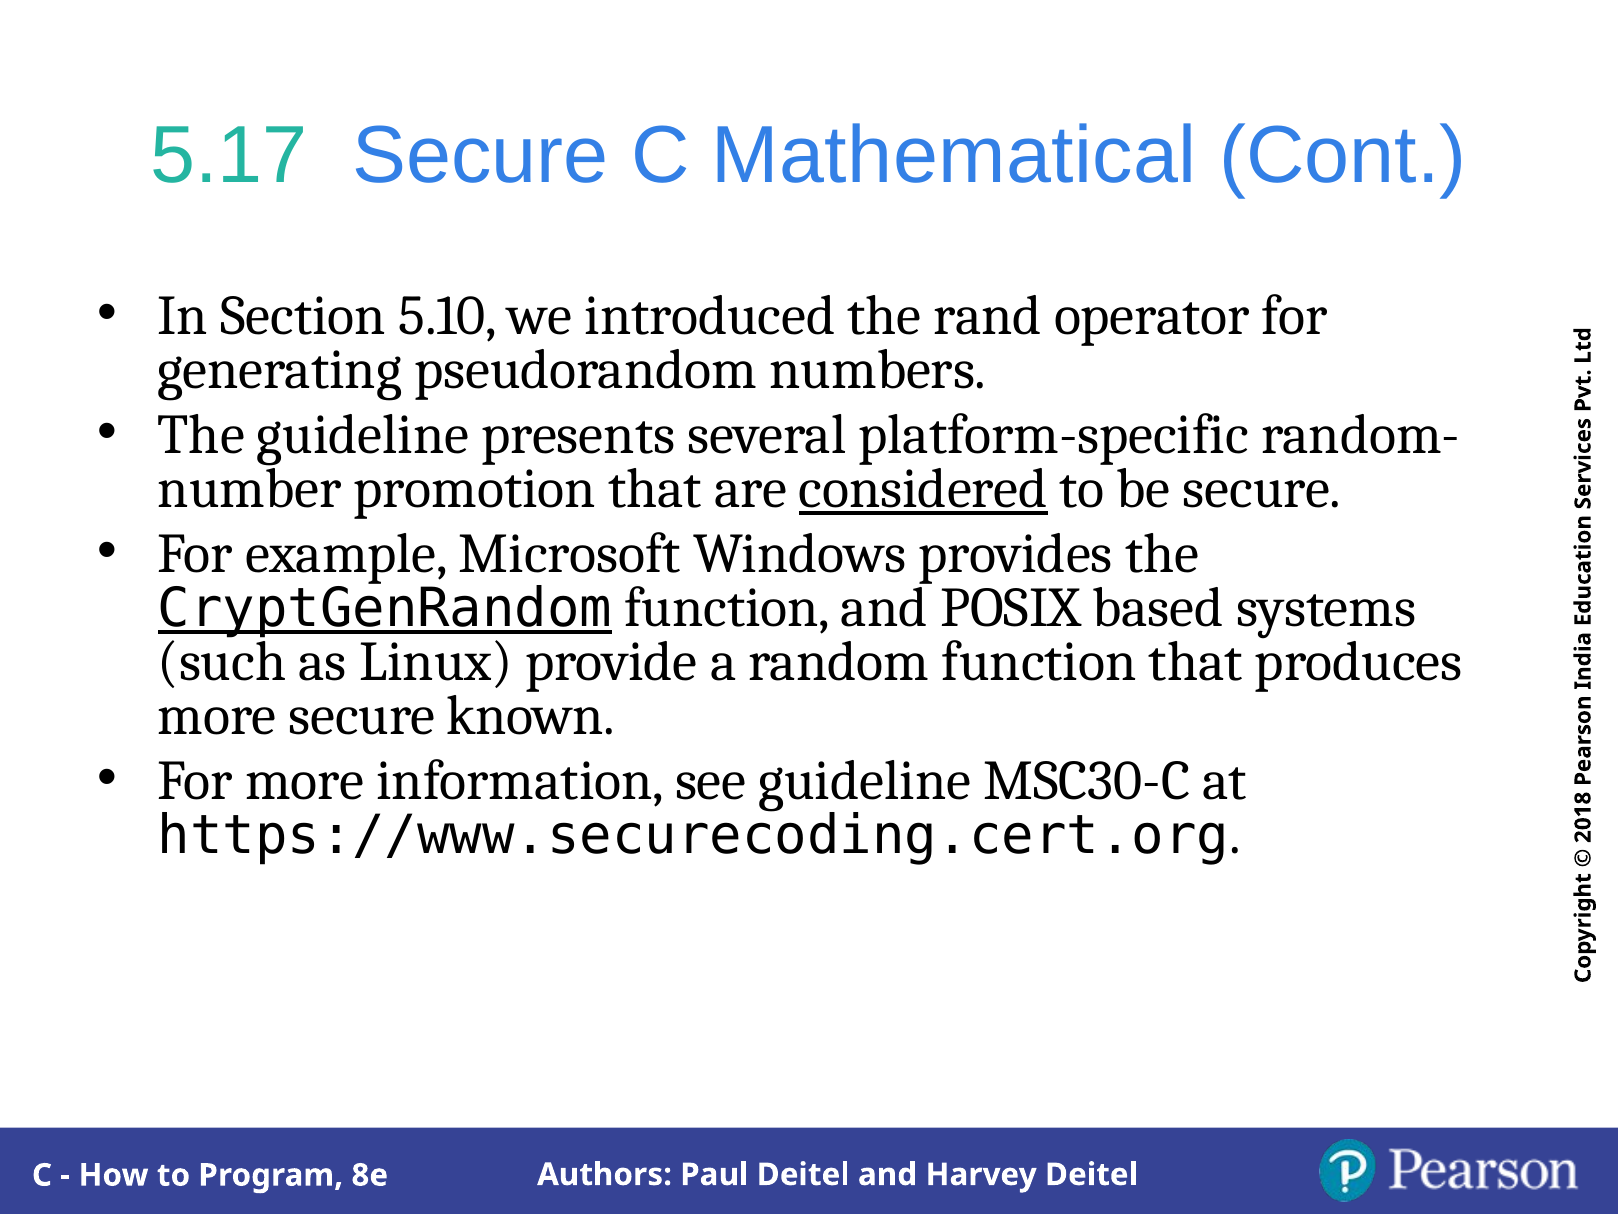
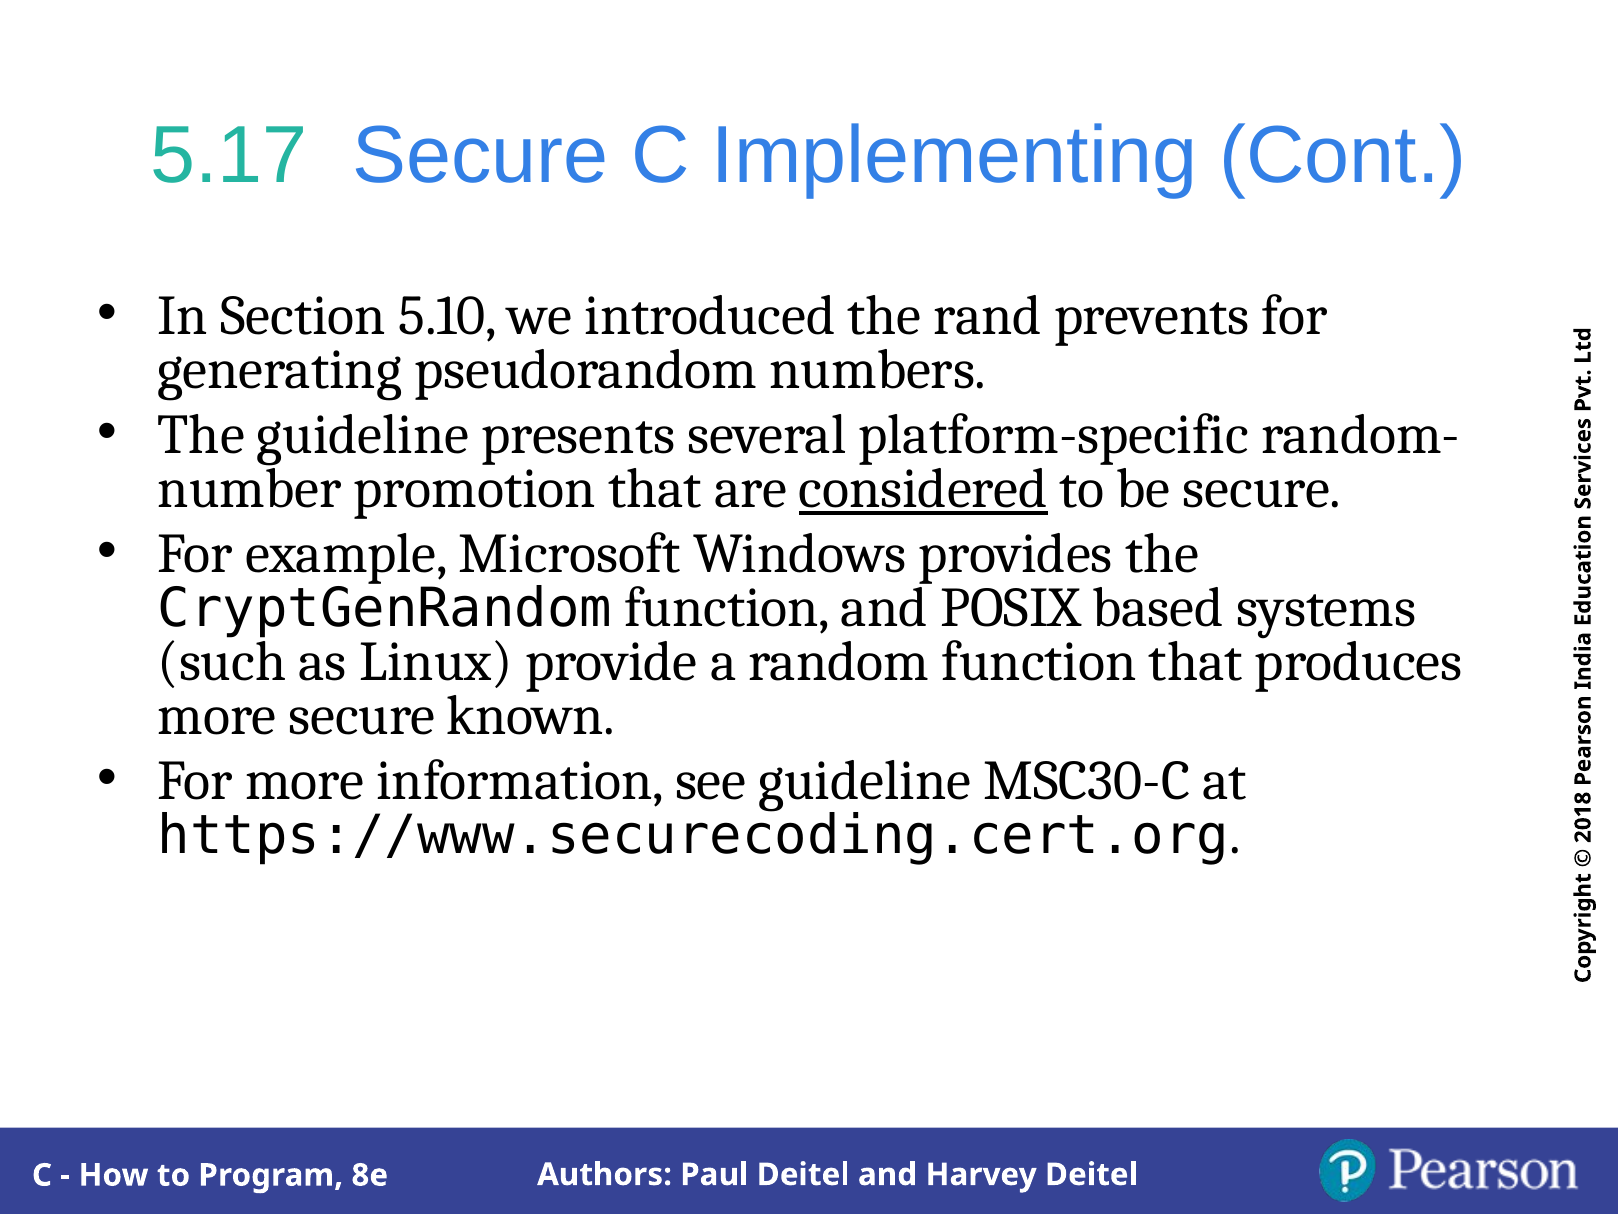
Mathematical: Mathematical -> Implementing (954, 155)
operator: operator -> prevents (1152, 316)
CryptGenRandom underline: present -> none (385, 608)
